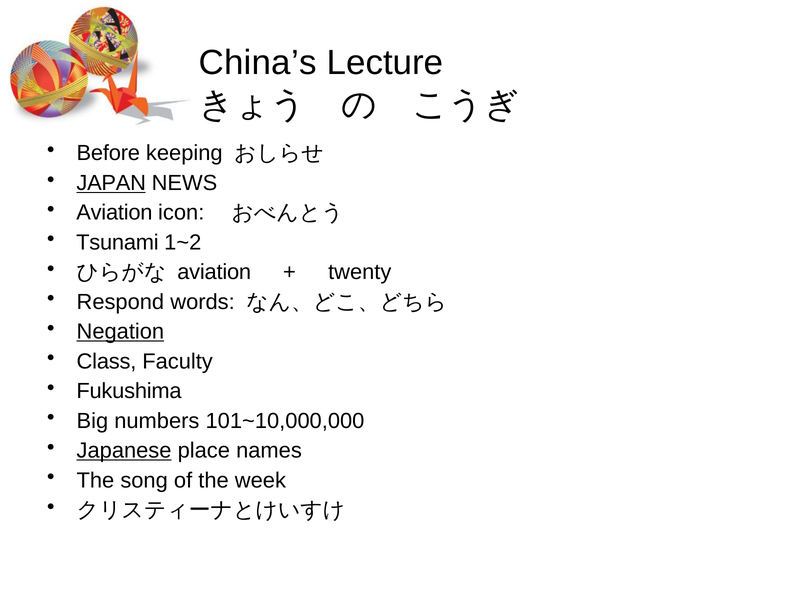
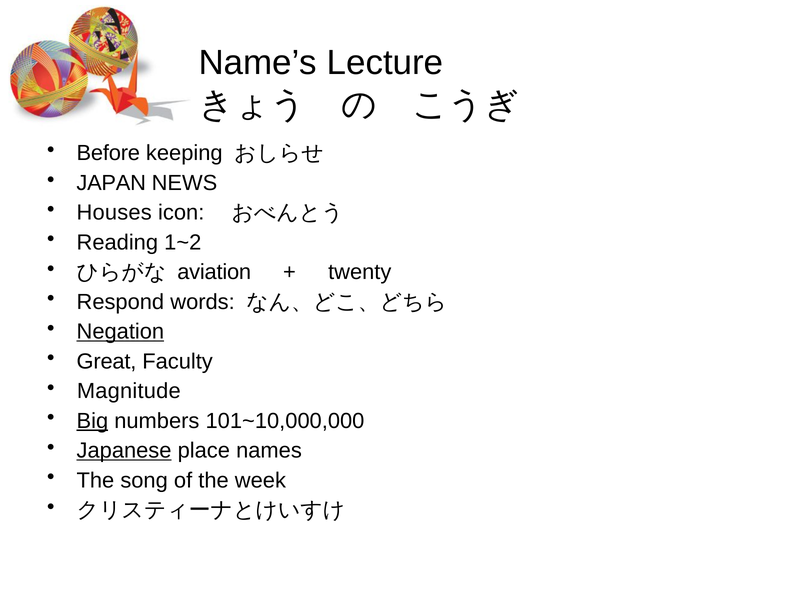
China’s: China’s -> Name’s (258, 63)
JAPAN underline: present -> none (111, 183)
Aviation: Aviation -> Houses (114, 213)
Tsunami: Tsunami -> Reading (117, 243)
Class: Class -> Great (107, 362)
Fukushima: Fukushima -> Magnitude (129, 391)
Big underline: none -> present (92, 421)
